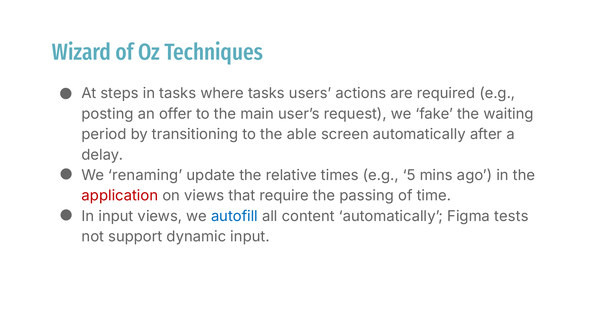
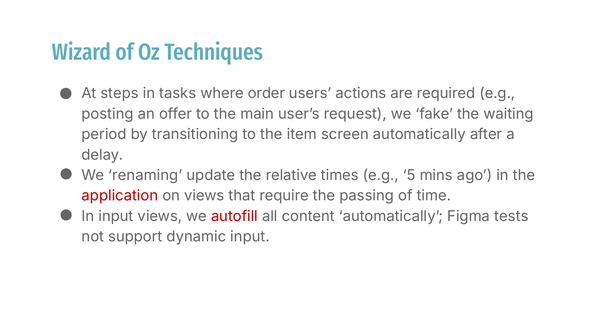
where tasks: tasks -> order (266, 93)
able: able -> item (302, 134)
autofill colour: blue -> red (234, 216)
